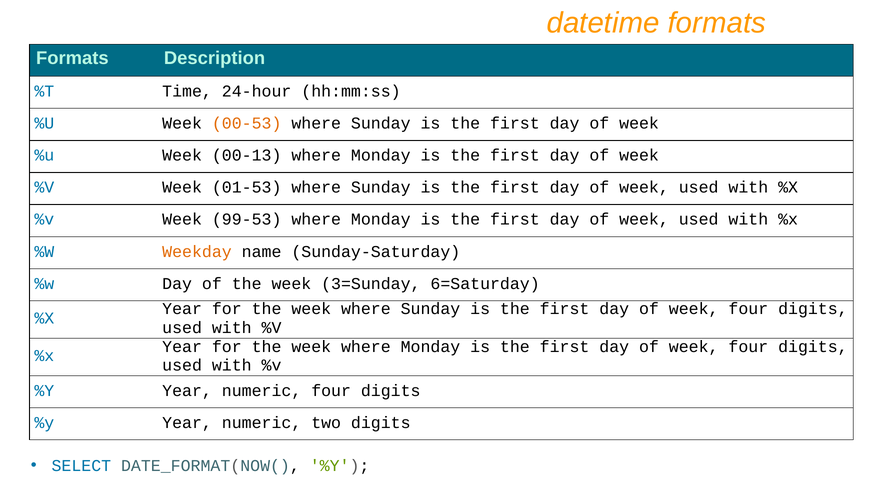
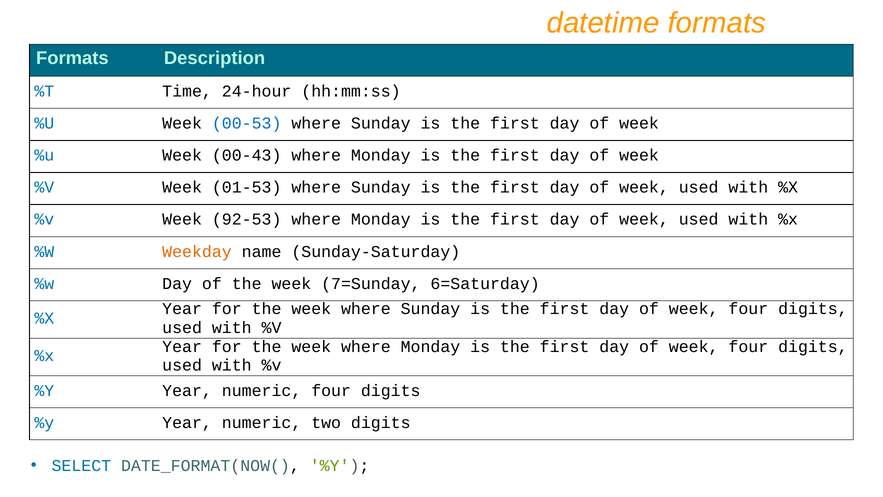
00-53 colour: orange -> blue (247, 123)
00-13: 00-13 -> 00-43 (247, 155)
99-53: 99-53 -> 92-53 (247, 219)
3=Sunday: 3=Sunday -> 7=Sunday (371, 283)
